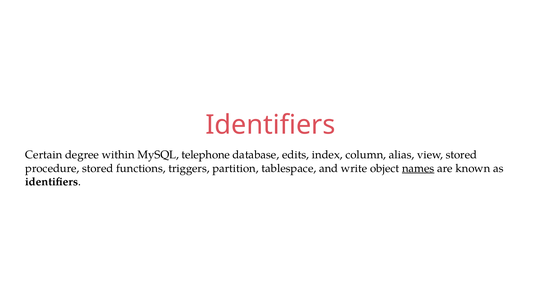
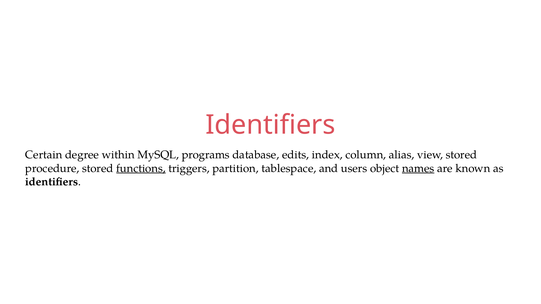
telephone: telephone -> programs (206, 155)
functions underline: none -> present (141, 168)
write: write -> users (354, 168)
